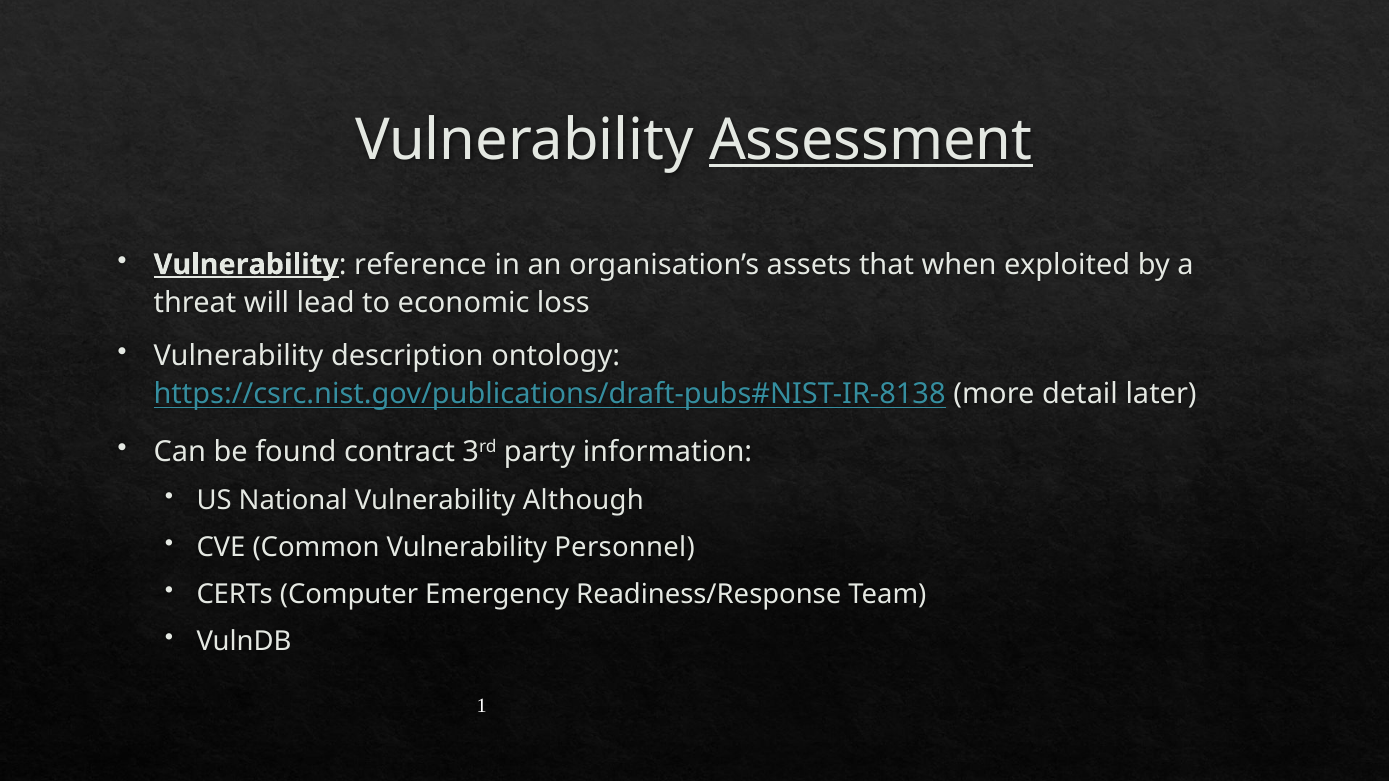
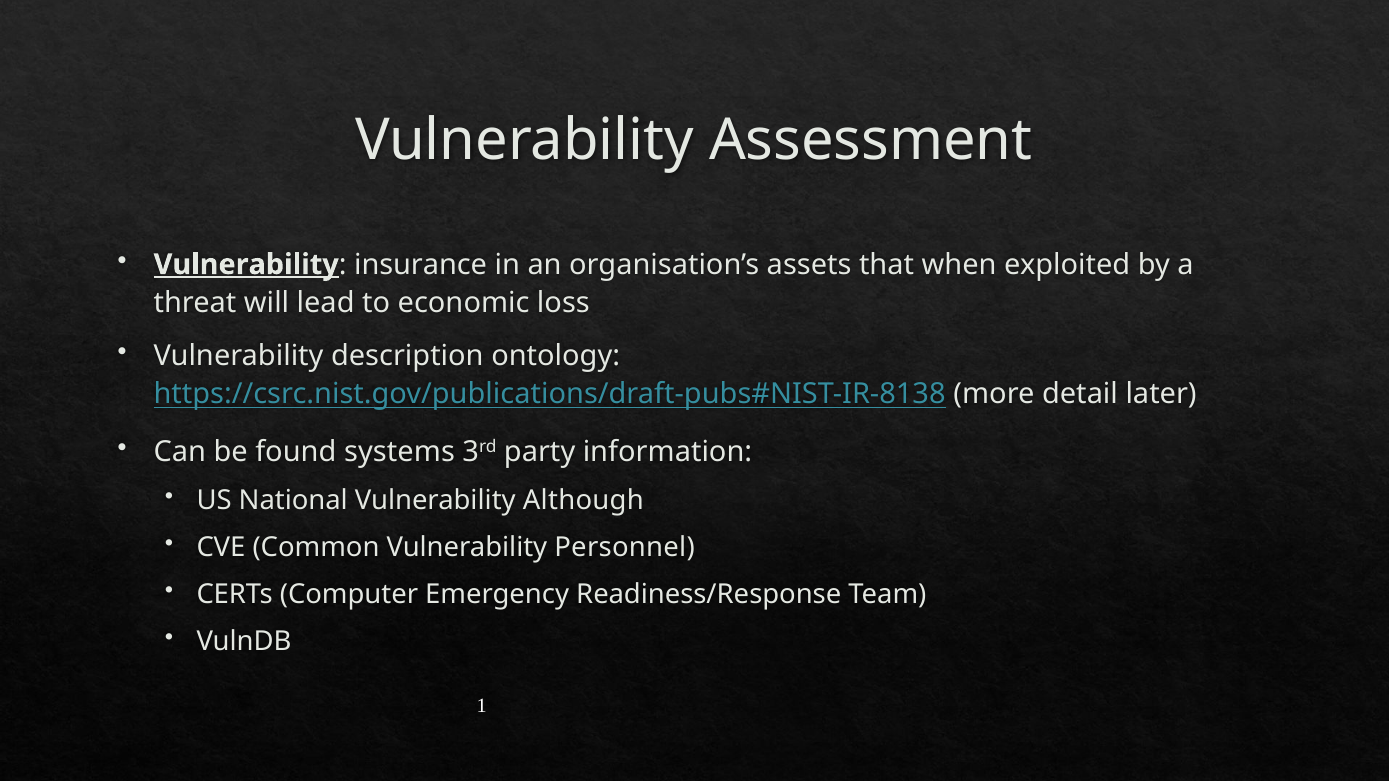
Assessment underline: present -> none (871, 141)
reference: reference -> insurance (421, 265)
contract: contract -> systems (399, 452)
